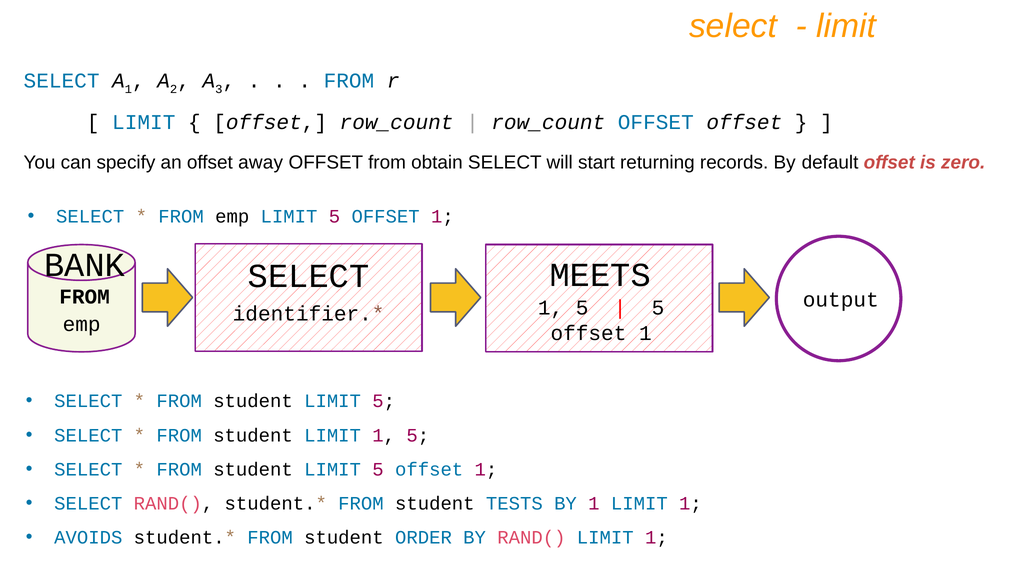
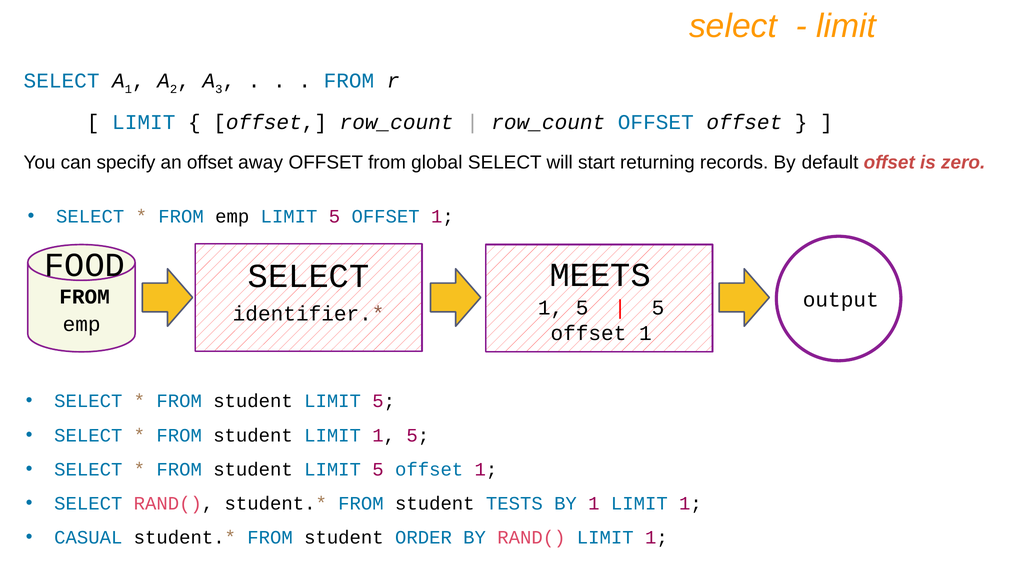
obtain: obtain -> global (437, 162)
BANK: BANK -> FOOD (85, 265)
AVOIDS: AVOIDS -> CASUAL (88, 538)
